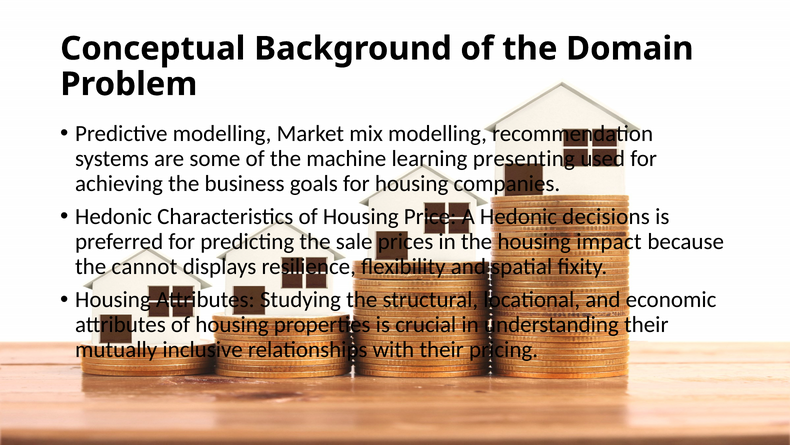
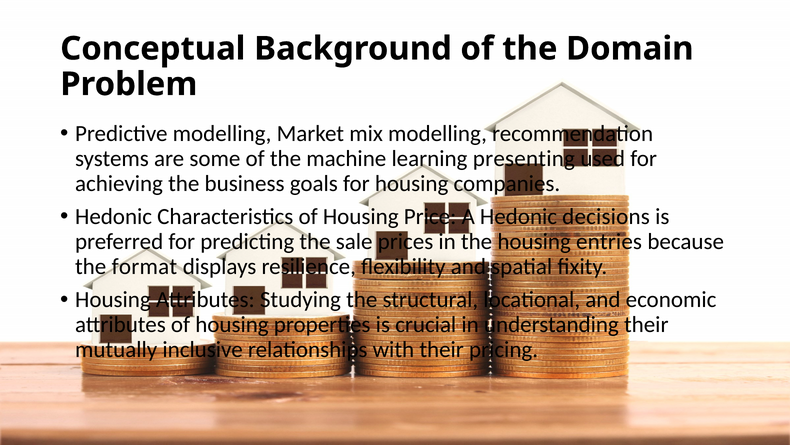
impact: impact -> entries (609, 241)
cannot: cannot -> format (144, 266)
